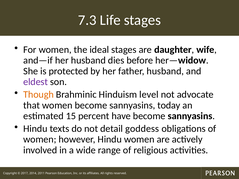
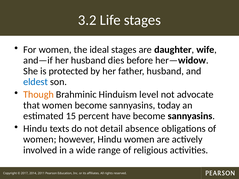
7.3: 7.3 -> 3.2 (87, 20)
eldest colour: purple -> blue (36, 82)
goddess: goddess -> absence (142, 129)
